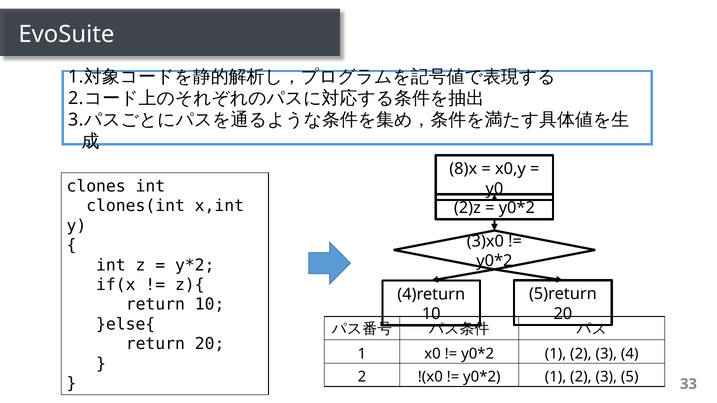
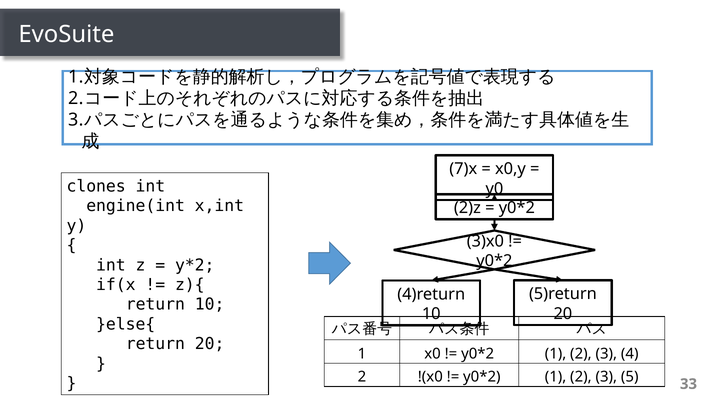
8)x: 8)x -> 7)x (463, 169)
clones(int: clones(int -> engine(int (136, 206)
